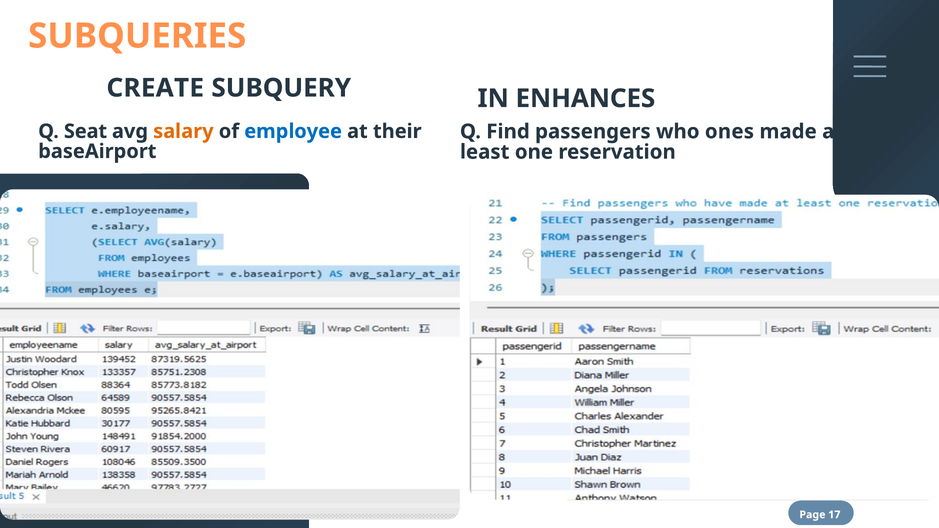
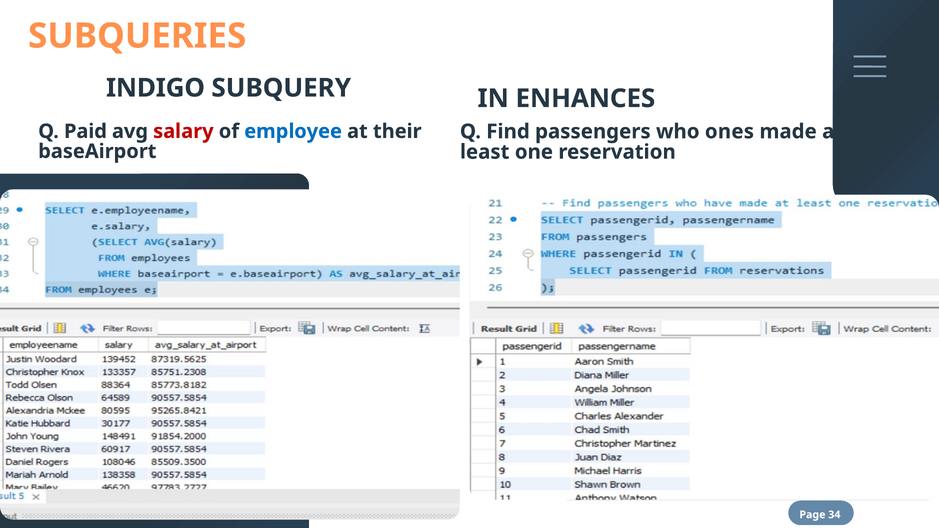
CREATE: CREATE -> INDIGO (155, 88)
Seat: Seat -> Paid (85, 131)
salary colour: orange -> red (183, 131)
17: 17 -> 34 (834, 515)
